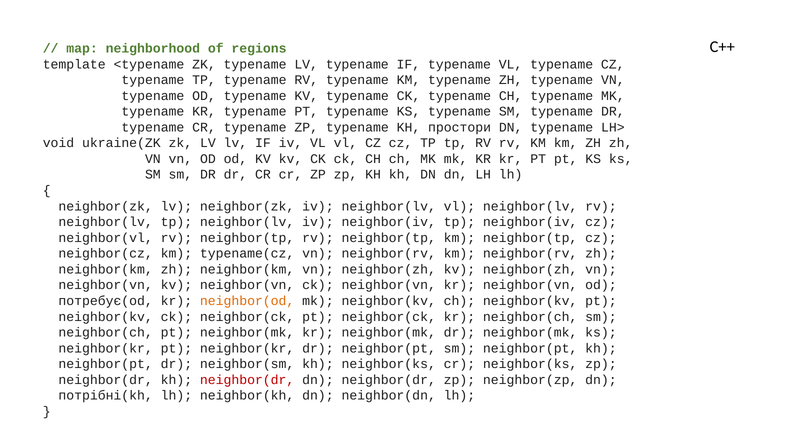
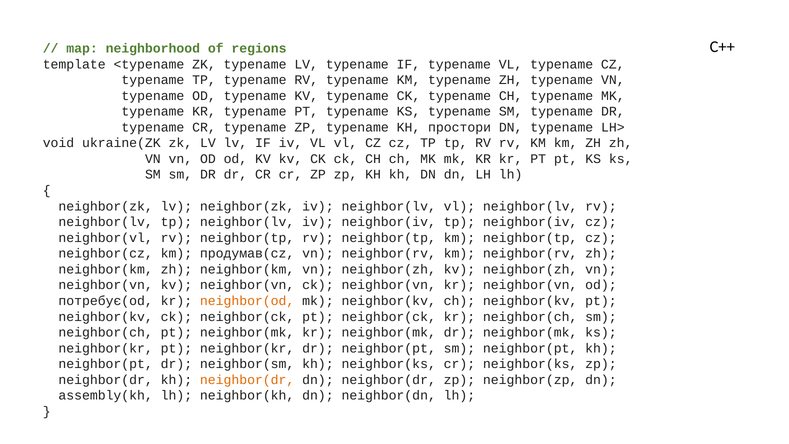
typename(cz: typename(cz -> продумав(cz (247, 253)
neighbor(dr colour: red -> orange (247, 380)
потрібні(kh: потрібні(kh -> assembly(kh (106, 395)
